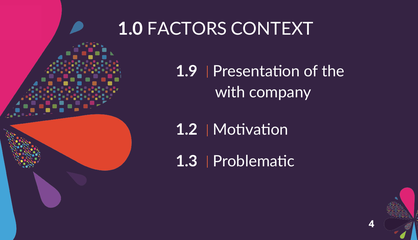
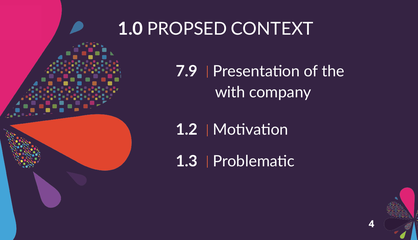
FACTORS: FACTORS -> PROPSED (187, 29)
1.9: 1.9 -> 7.9 (187, 71)
